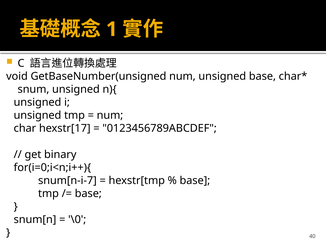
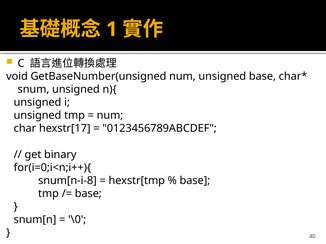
snum[n-i-7: snum[n-i-7 -> snum[n-i-8 (67, 181)
